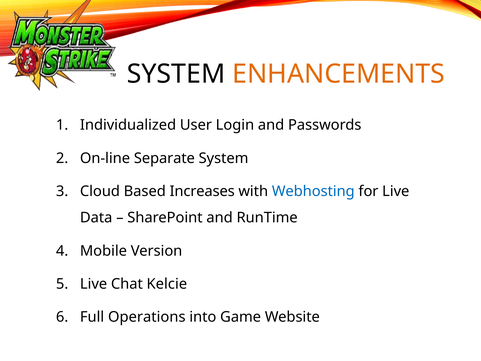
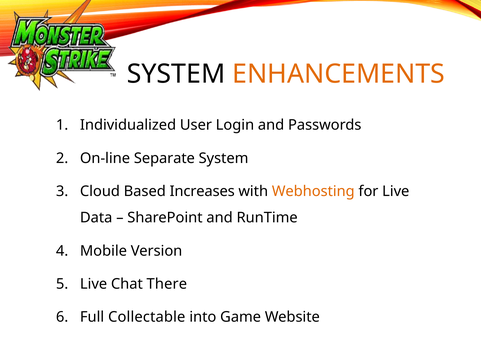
Webhosting colour: blue -> orange (313, 191)
Kelcie: Kelcie -> There (167, 284)
Operations: Operations -> Collectable (147, 317)
